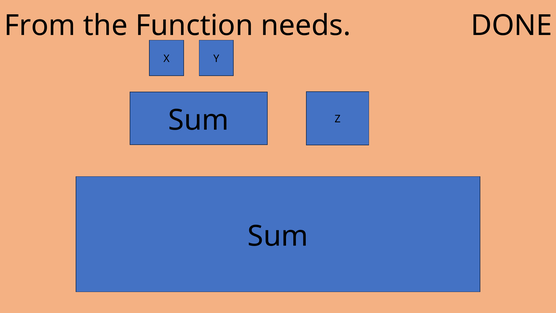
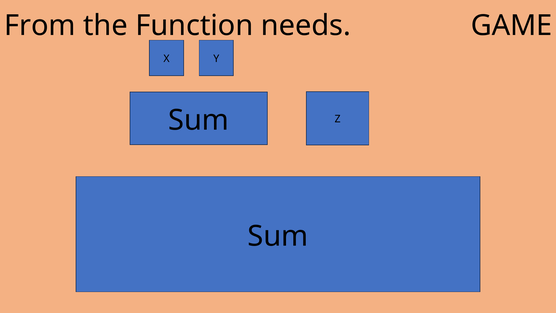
DONE: DONE -> GAME (512, 25)
